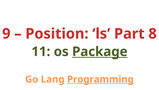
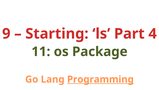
Position: Position -> Starting (57, 34)
8: 8 -> 4 (153, 34)
Package underline: present -> none (100, 51)
